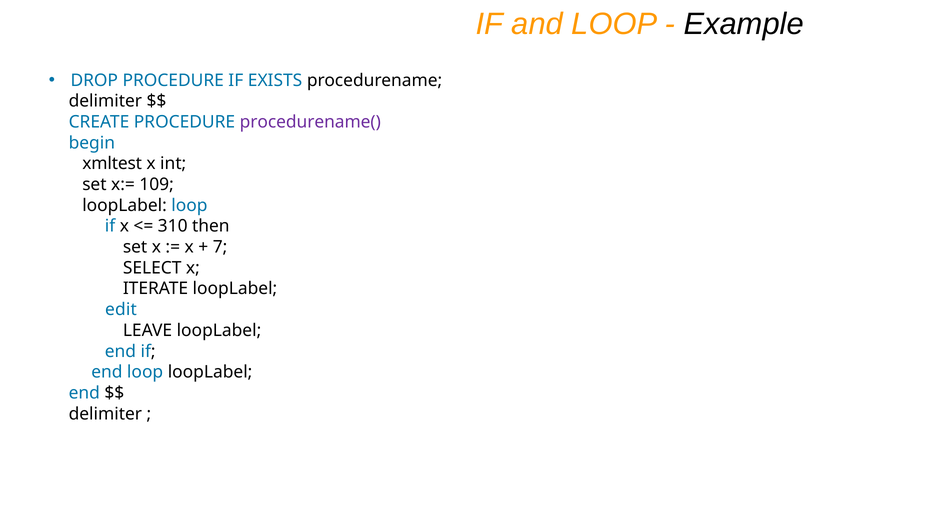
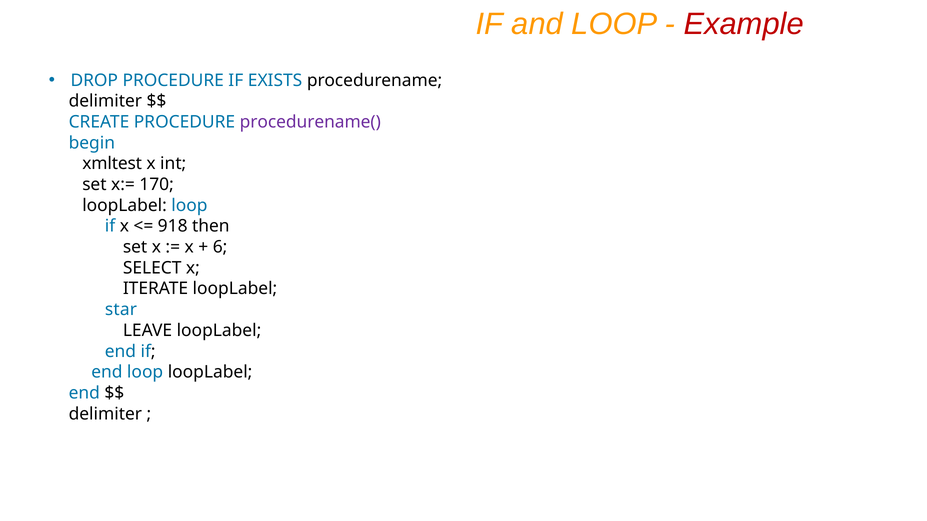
Example colour: black -> red (744, 24)
109: 109 -> 170 (157, 185)
310: 310 -> 918 (173, 226)
7: 7 -> 6 (220, 247)
edit: edit -> star (121, 310)
